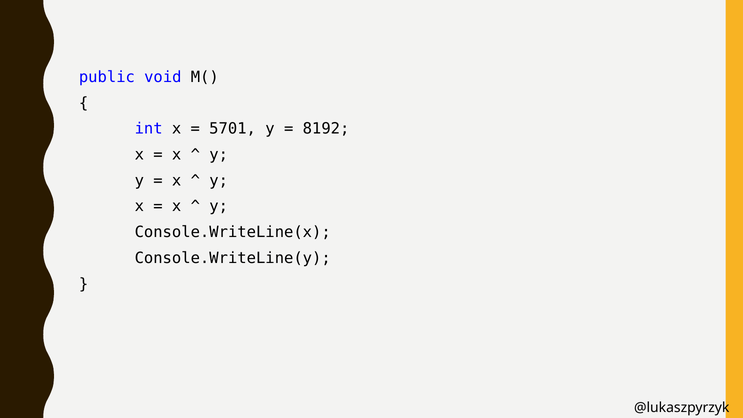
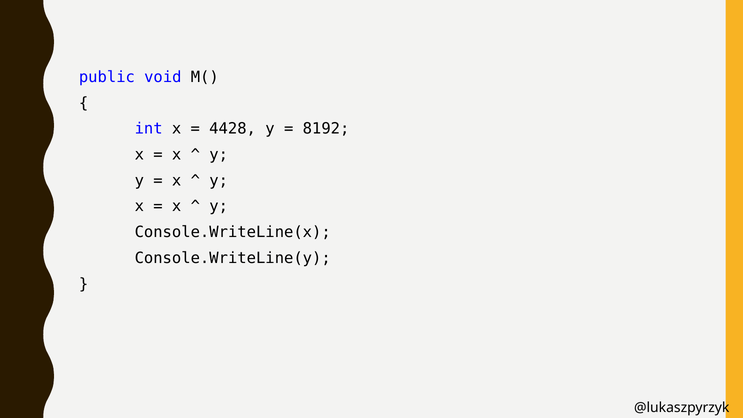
5701: 5701 -> 4428 (233, 129)
